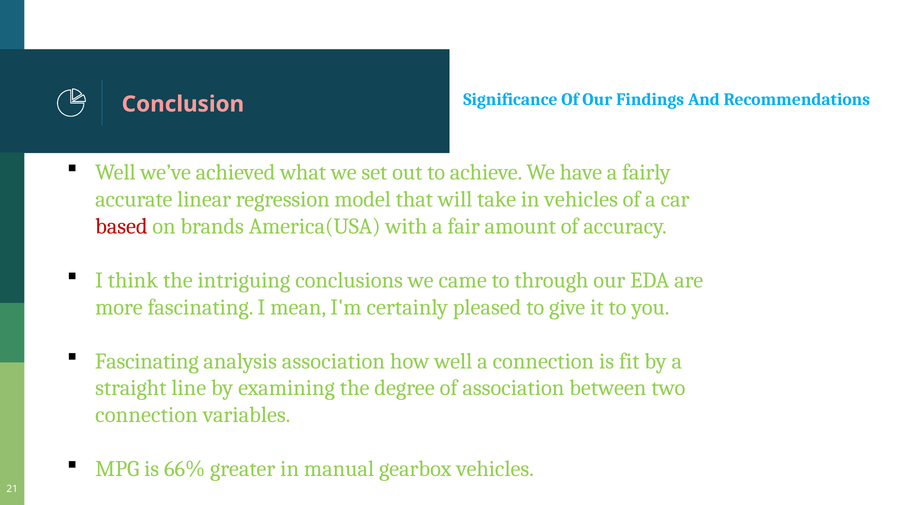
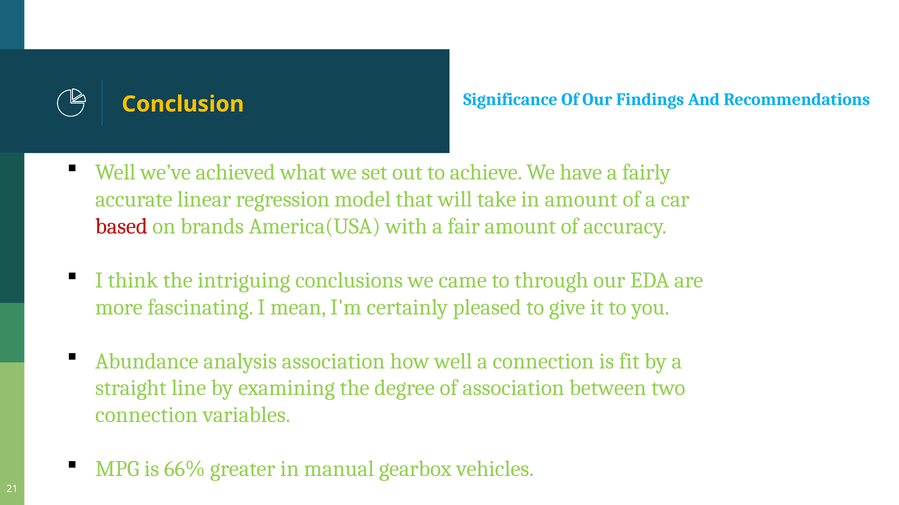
Conclusion colour: pink -> yellow (183, 104)
in vehicles: vehicles -> amount (581, 200)
Fascinating: Fascinating -> Abundance (147, 362)
